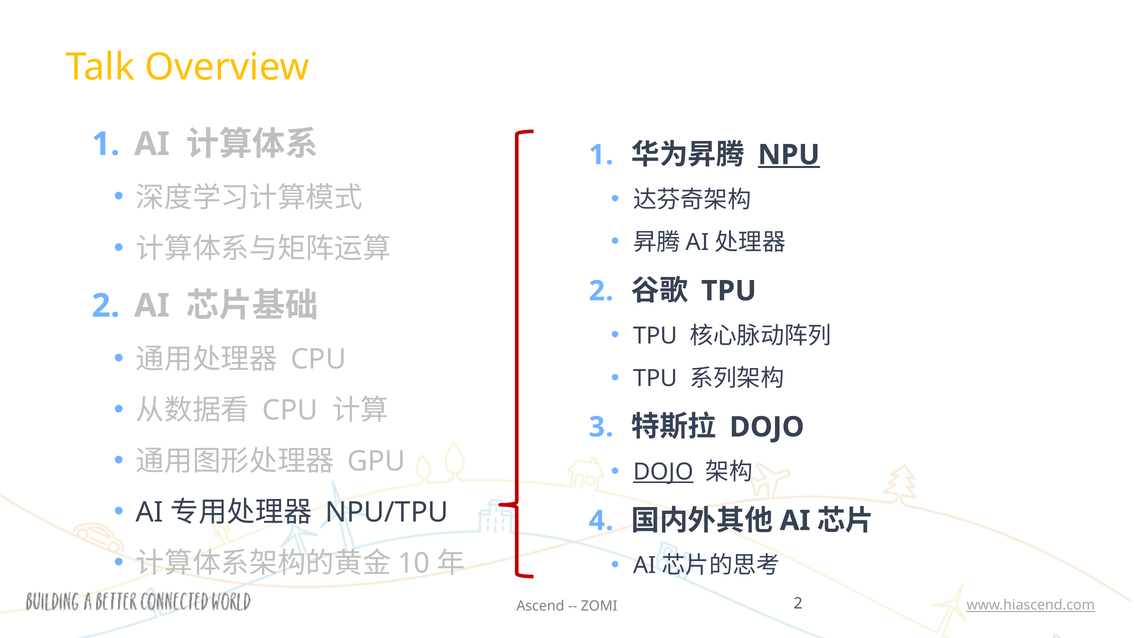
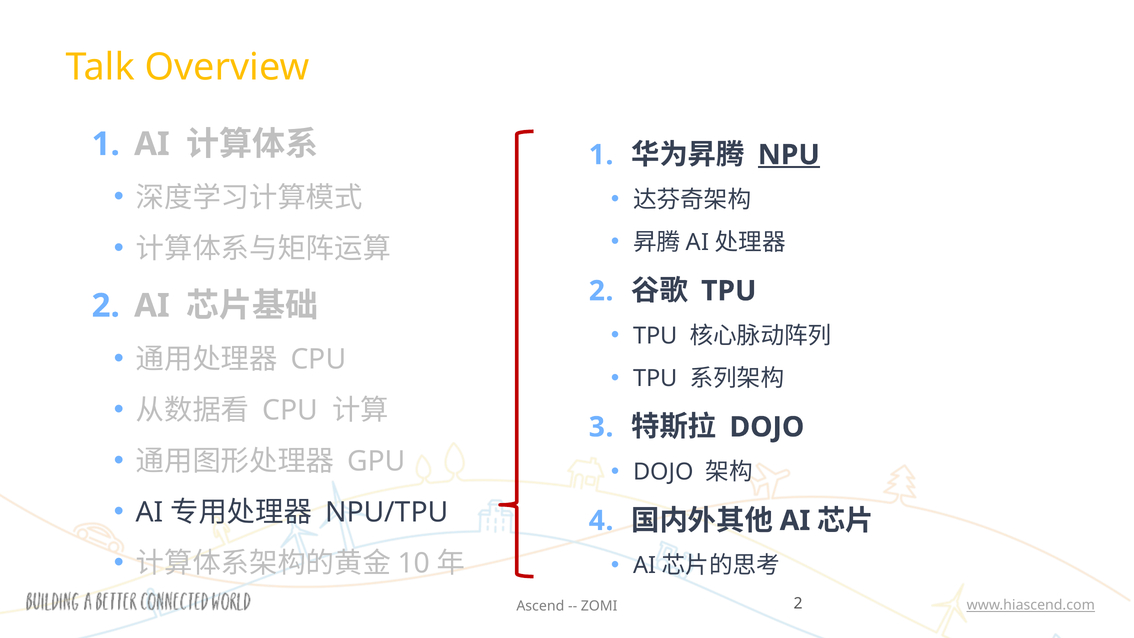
DOJO underline: present -> none (663, 472)
